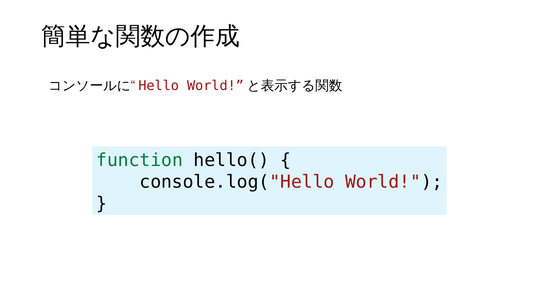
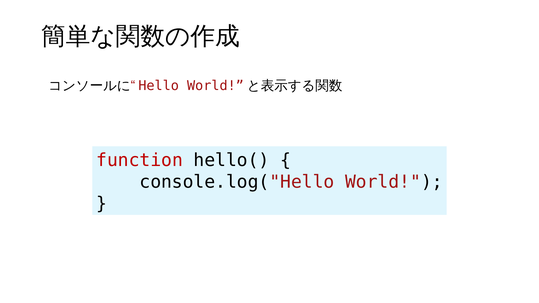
function colour: green -> red (140, 160)
